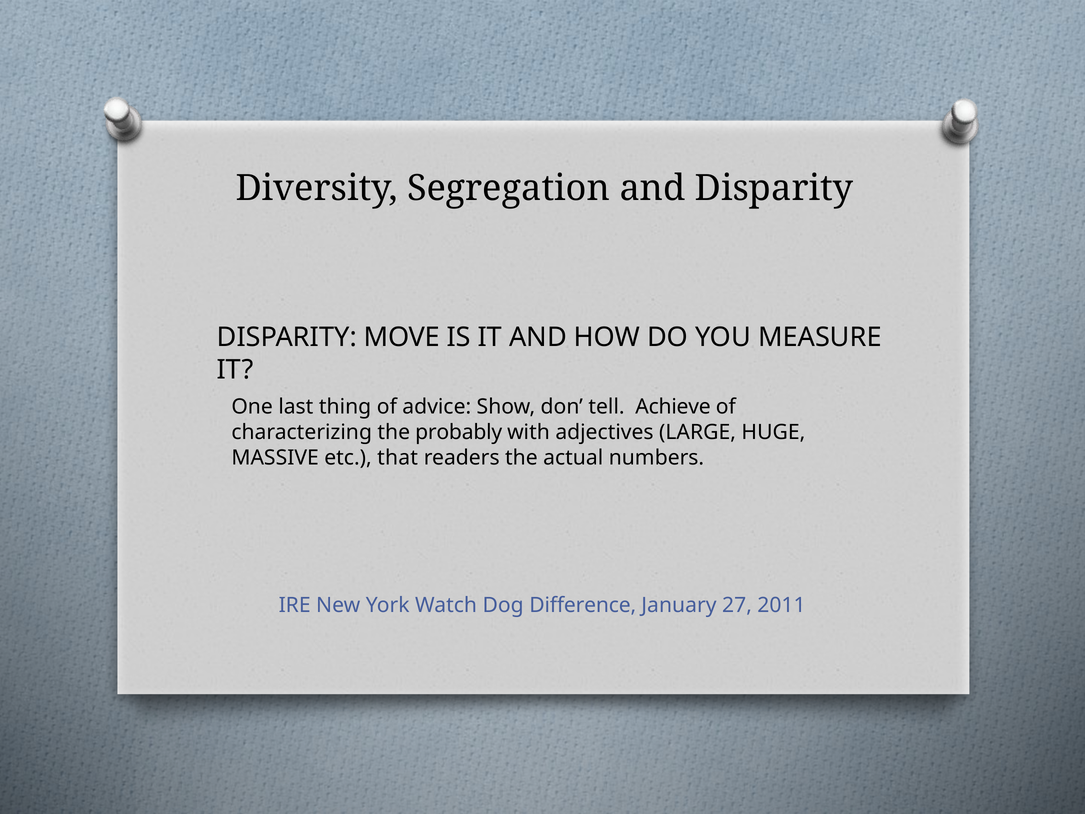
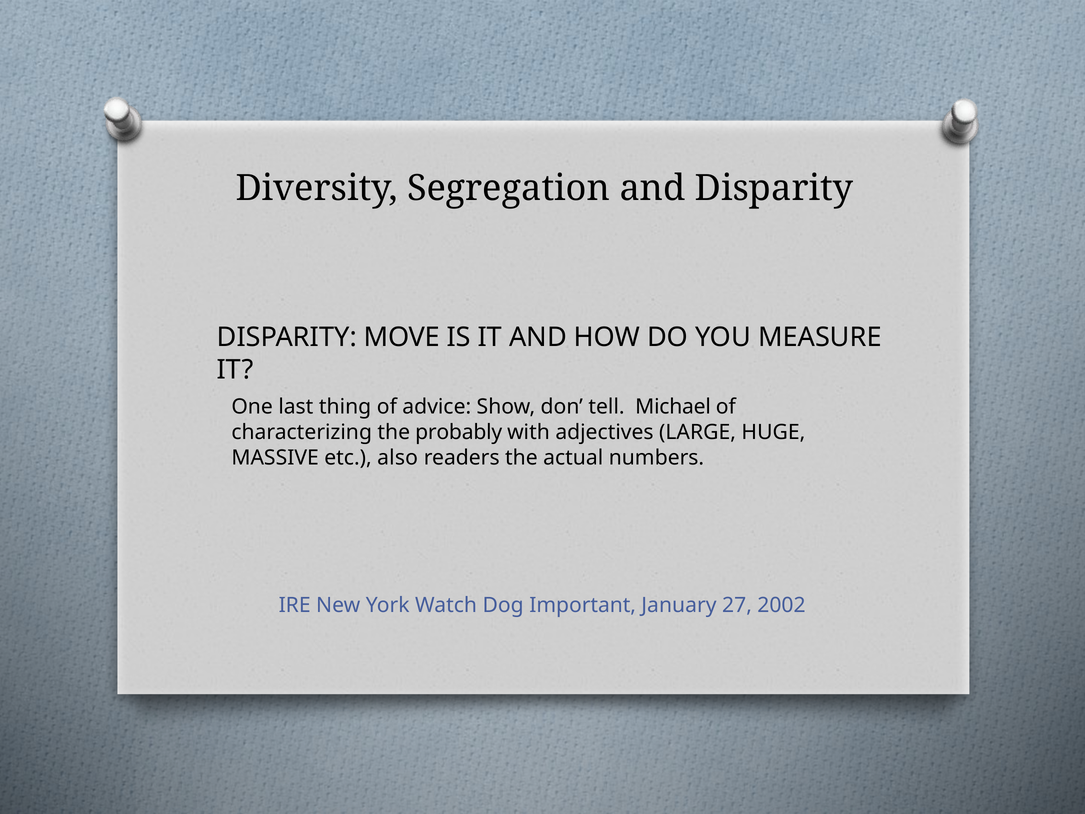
Achieve: Achieve -> Michael (673, 407)
that: that -> also (398, 457)
Difference: Difference -> Important (583, 605)
2011: 2011 -> 2002 (781, 605)
